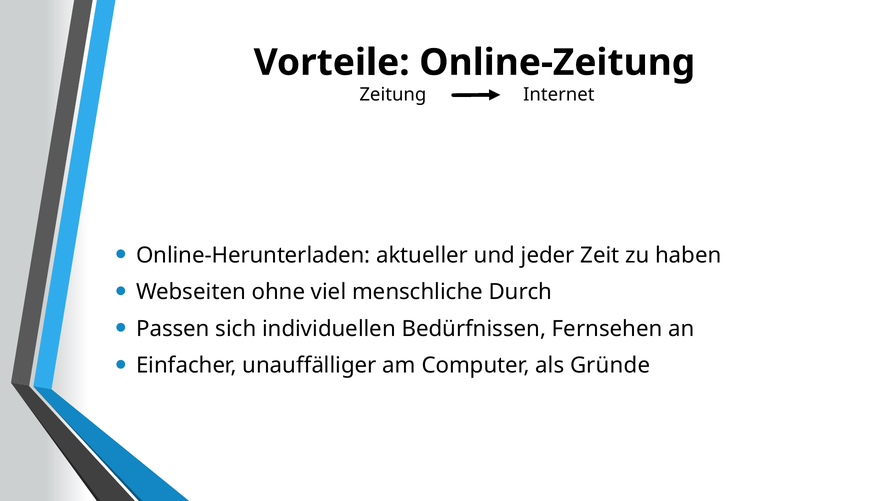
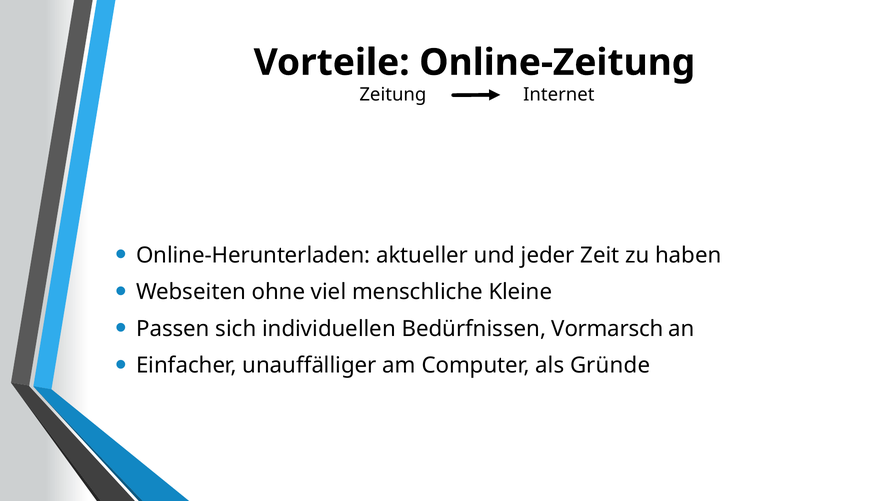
Durch: Durch -> Kleine (520, 292)
Fernsehen: Fernsehen -> Vormarsch (607, 329)
